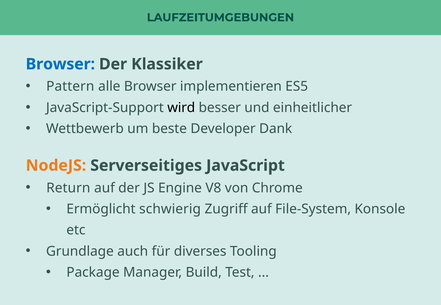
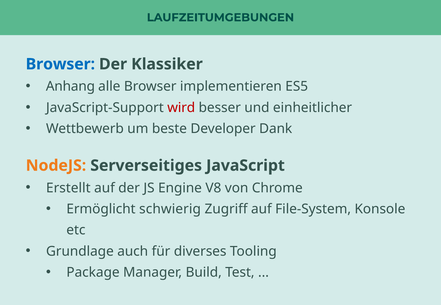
Pattern: Pattern -> Anhang (70, 87)
wird colour: black -> red (181, 108)
Return: Return -> Erstellt (68, 188)
